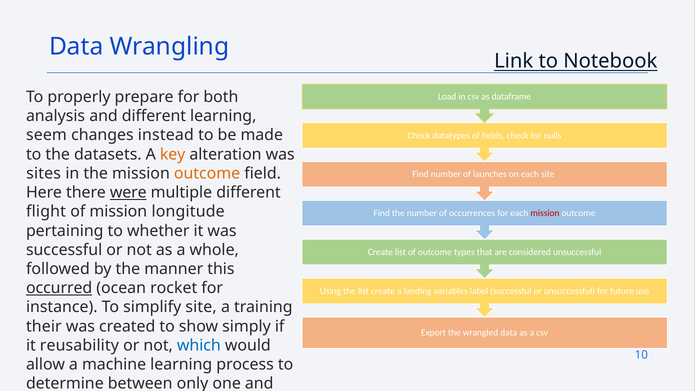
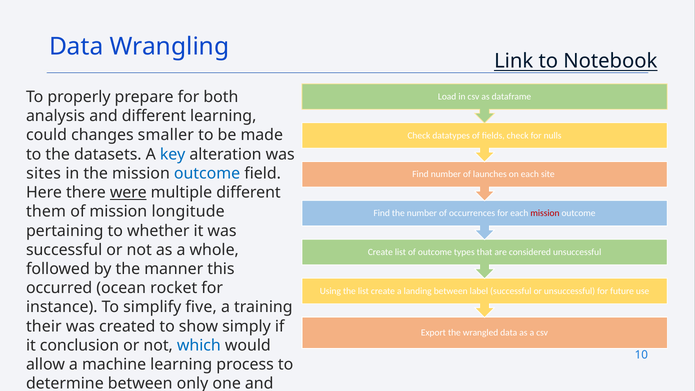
seem: seem -> could (47, 135)
changes instead: instead -> smaller (166, 135)
key colour: orange -> blue (173, 154)
outcome colour: orange -> blue (207, 173)
flight: flight -> them (46, 212)
occurred underline: present -> none (59, 288)
variables: variables -> between (451, 291)
simplify site: site -> five (201, 307)
reusability: reusability -> conclusion (79, 345)
